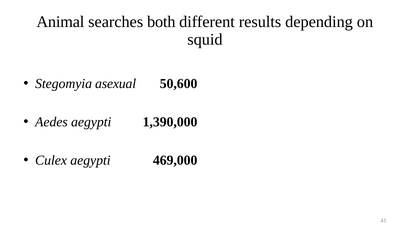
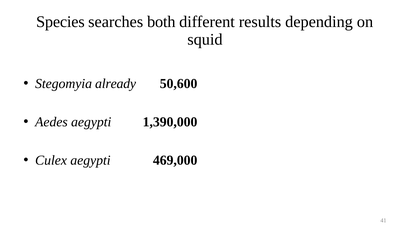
Animal: Animal -> Species (60, 22)
asexual: asexual -> already (116, 84)
